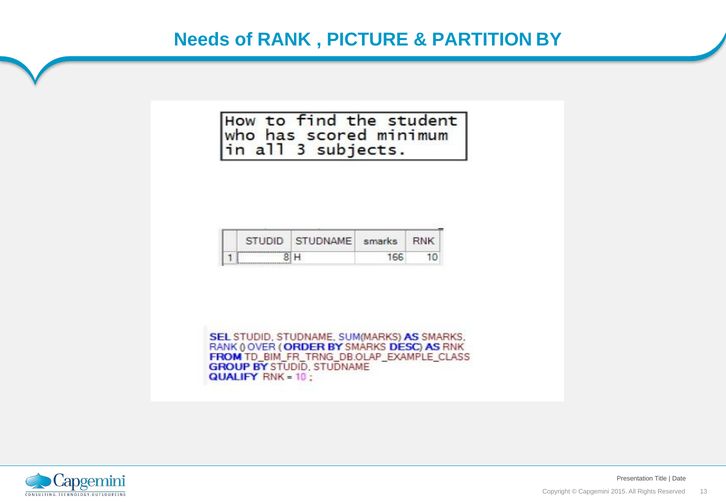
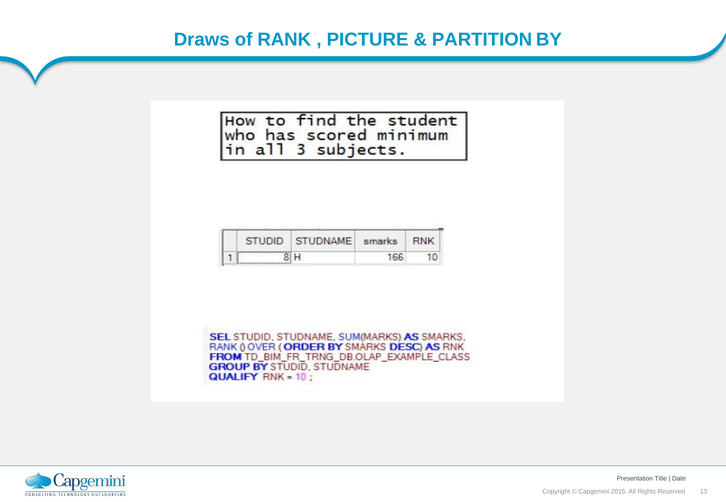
Needs: Needs -> Draws (202, 40)
